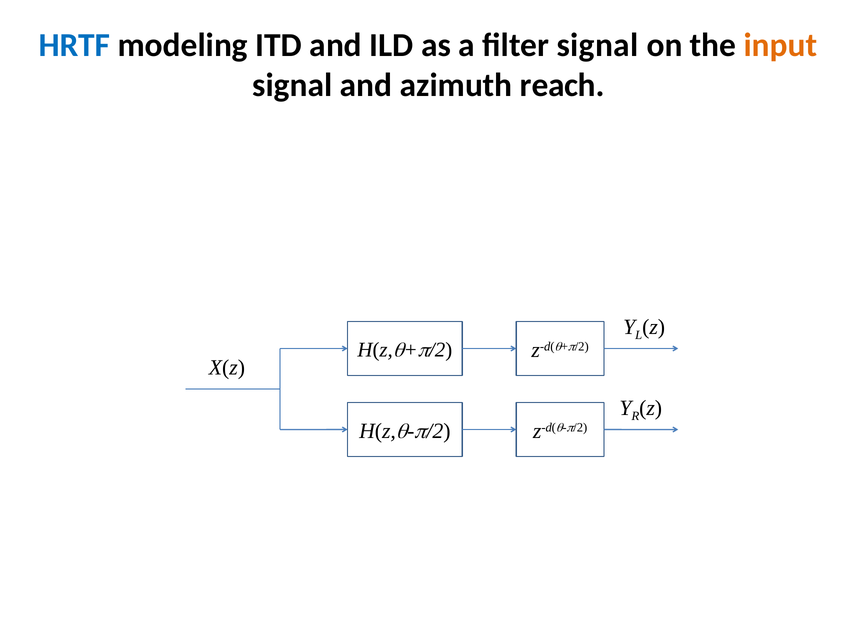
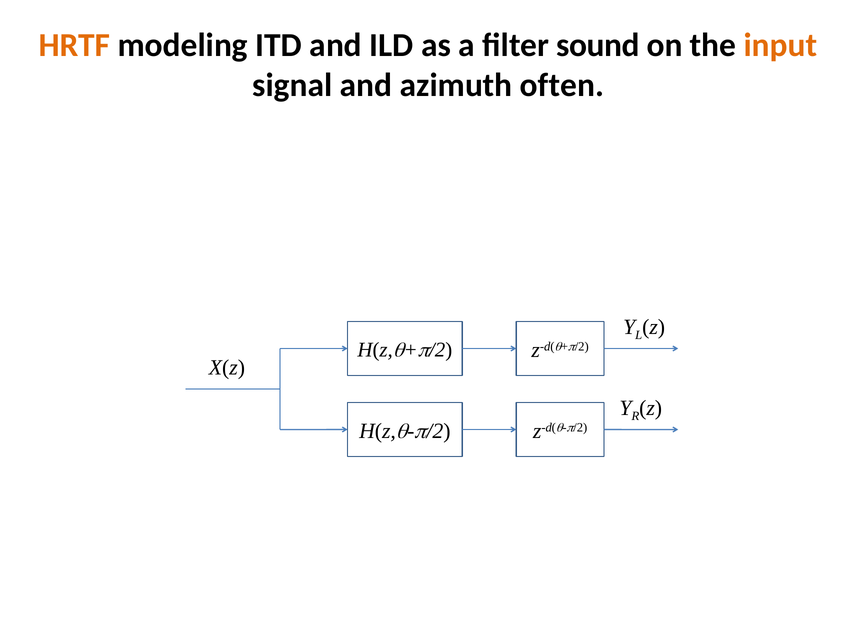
HRTF colour: blue -> orange (75, 45)
filter signal: signal -> sound (598, 45)
reach: reach -> often (562, 85)
